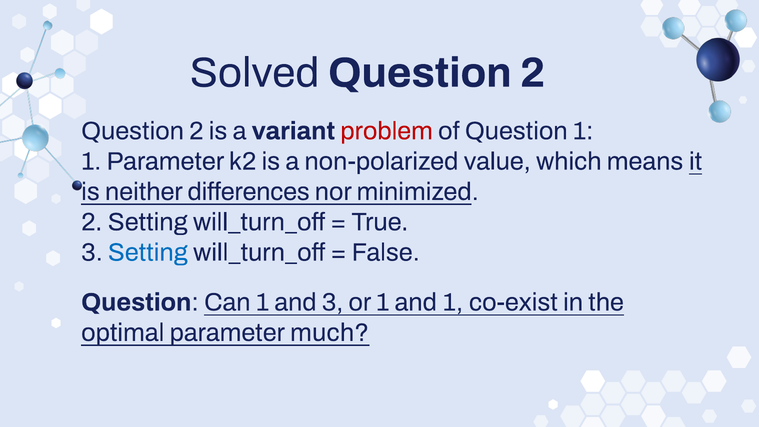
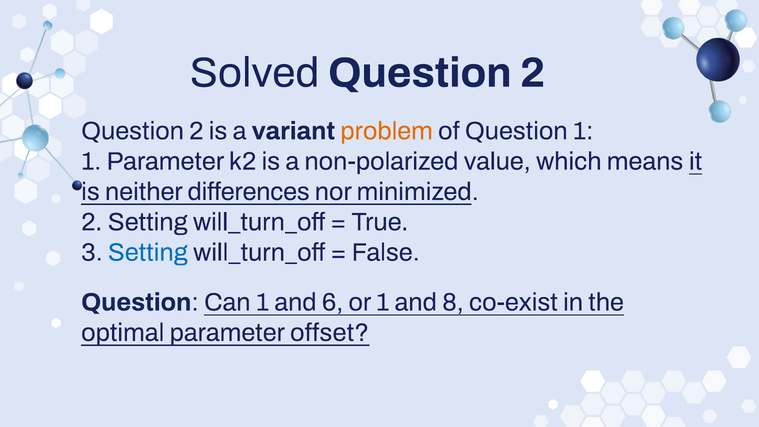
problem colour: red -> orange (387, 131)
and 3: 3 -> 6 (333, 302)
and 1: 1 -> 8 (453, 302)
much: much -> offset (330, 333)
